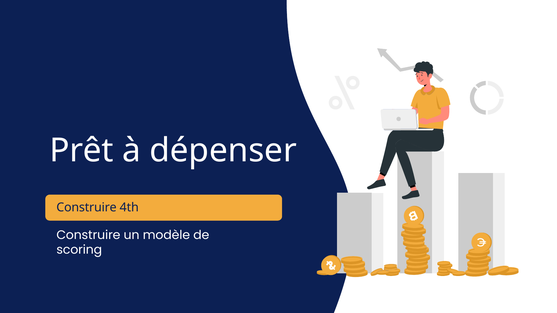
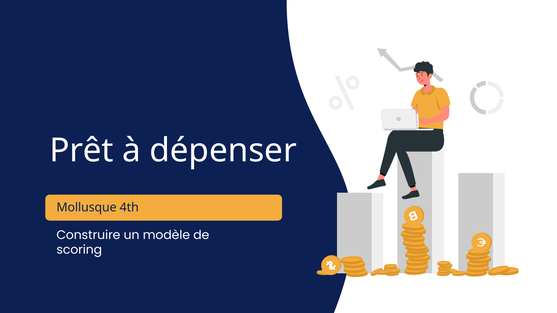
Construire: Construire -> Mollusque (87, 208)
